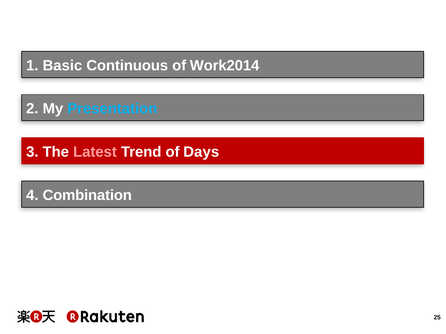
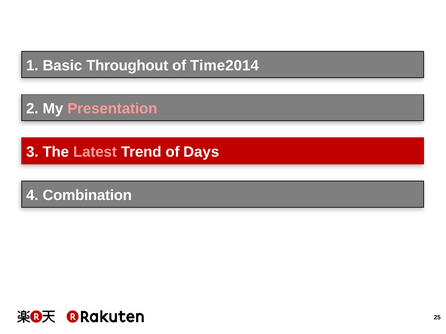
Continuous: Continuous -> Throughout (127, 66)
Work2014: Work2014 -> Time2014 (224, 66)
Presentation colour: light blue -> pink (112, 109)
